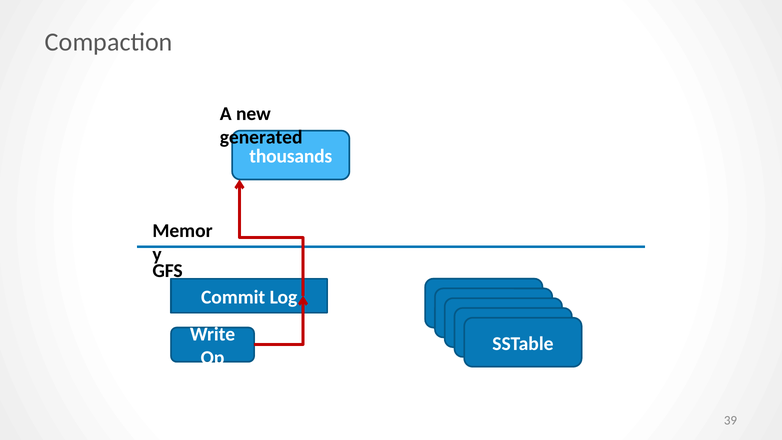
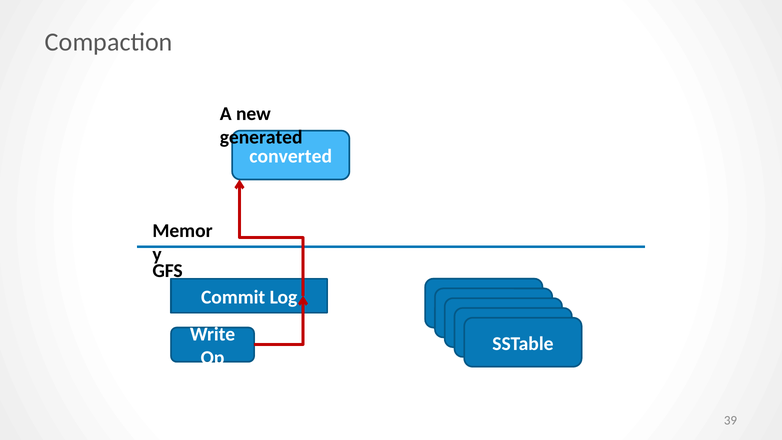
thousands: thousands -> converted (291, 156)
